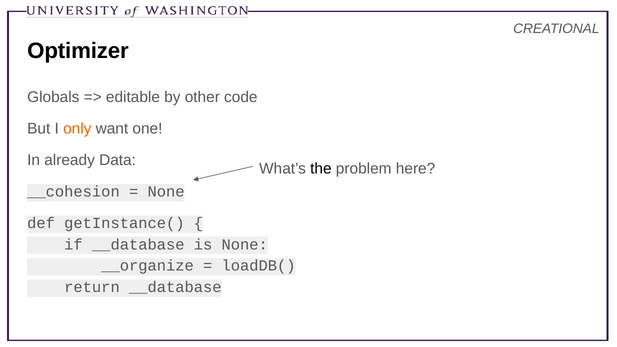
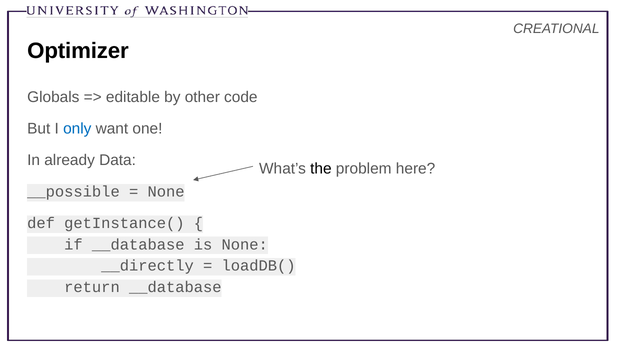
only colour: orange -> blue (77, 129)
__cohesion: __cohesion -> __possible (73, 192)
__organize: __organize -> __directly (148, 266)
